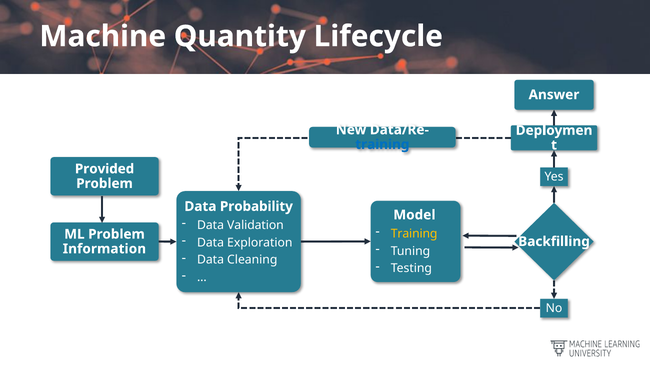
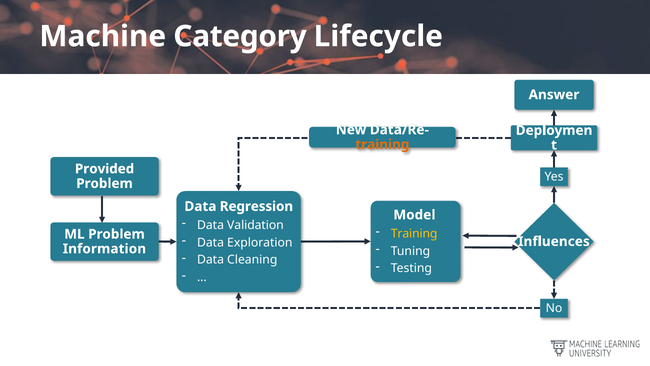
Quantity: Quantity -> Category (240, 36)
training colour: blue -> orange (382, 144)
Probability: Probability -> Regression (256, 206)
Backfilling: Backfilling -> Influences (554, 241)
